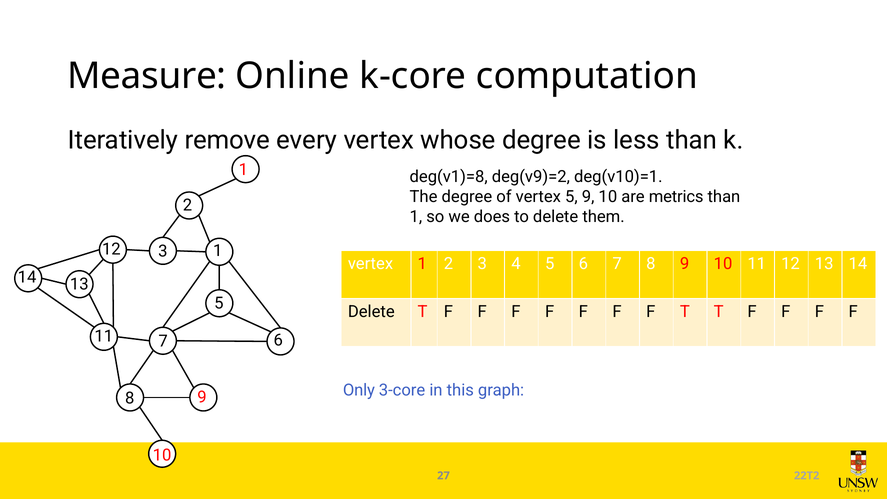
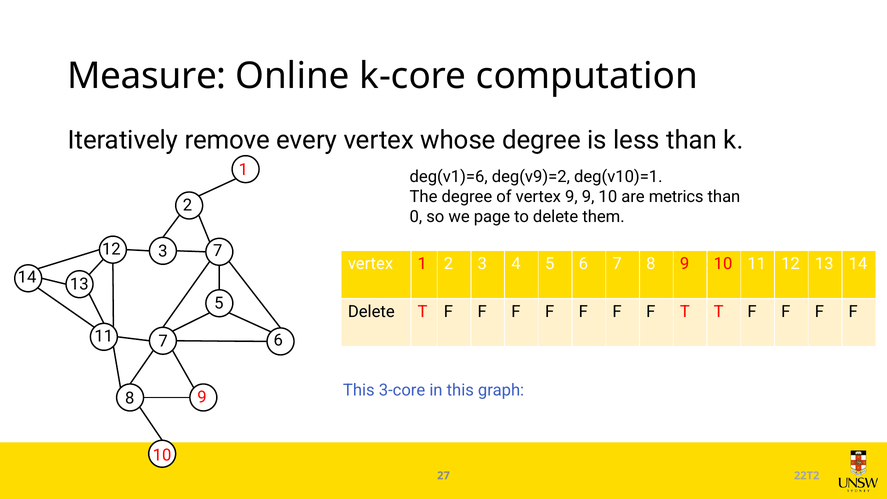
deg(v1)=8: deg(v1)=8 -> deg(v1)=6 (449, 177)
vertex 5: 5 -> 9 (571, 197)
1: 1 -> 0 (416, 217)
does: does -> page (492, 217)
3 1: 1 -> 7 (218, 251)
Only: Only -> This (359, 390)
